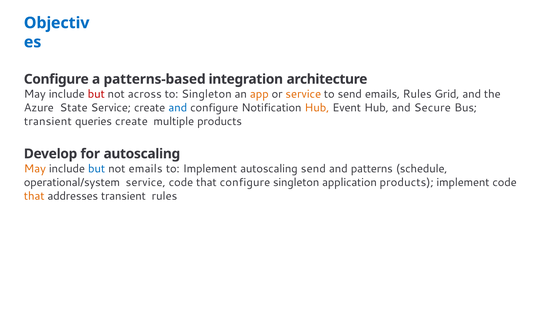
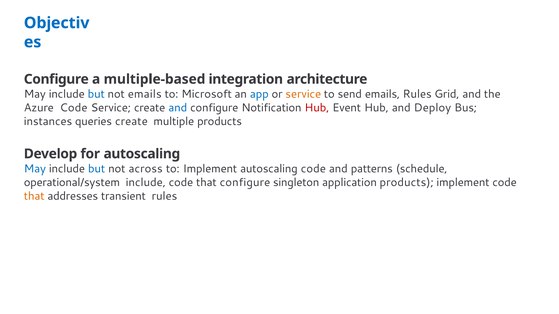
patterns-based: patterns-based -> multiple-based (155, 79)
but colour: red -> blue (96, 94)
not across: across -> emails (145, 94)
to Singleton: Singleton -> Microsoft (207, 94)
app colour: orange -> blue (259, 94)
Azure State: State -> Code (74, 108)
Hub colour: orange -> red (317, 108)
Secure: Secure -> Deploy (432, 108)
transient: transient -> instances (48, 122)
May colour: orange -> blue (35, 169)
not emails: emails -> across (146, 169)
autoscaling send: send -> code (313, 169)
operational/system service: service -> include (146, 183)
